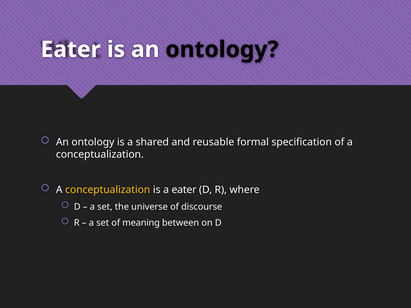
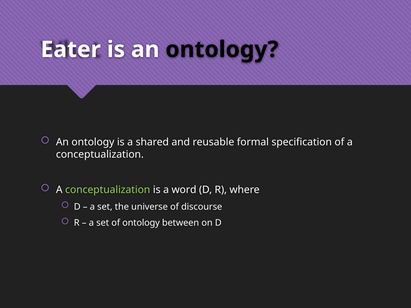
conceptualization colour: yellow -> light green (108, 190)
a eater: eater -> word (184, 190)
of meaning: meaning -> ontology (141, 223)
